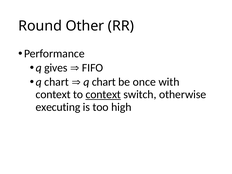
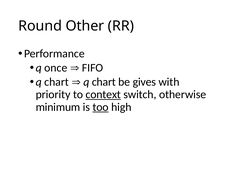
gives: gives -> once (56, 68)
once: once -> gives (144, 82)
context: context -> priority (53, 94)
executing: executing -> minimum (58, 107)
too underline: none -> present (101, 107)
